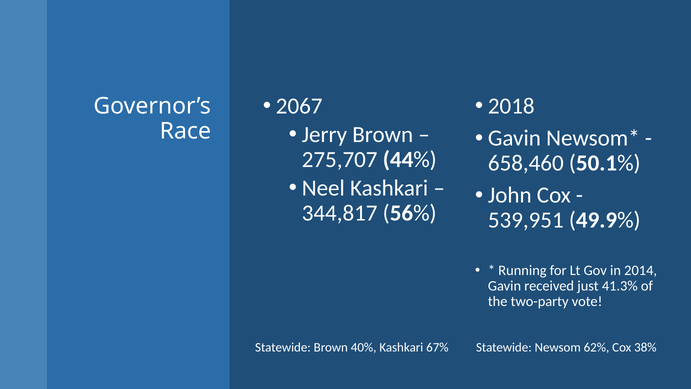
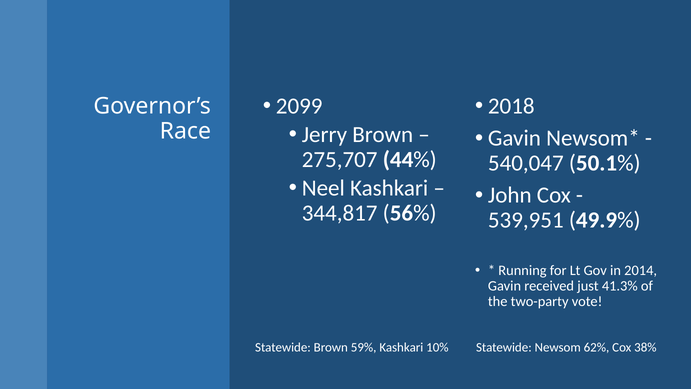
2067: 2067 -> 2099 (299, 106)
658,460: 658,460 -> 540,047 (526, 163)
40%: 40% -> 59% (364, 347)
67%: 67% -> 10% (437, 347)
